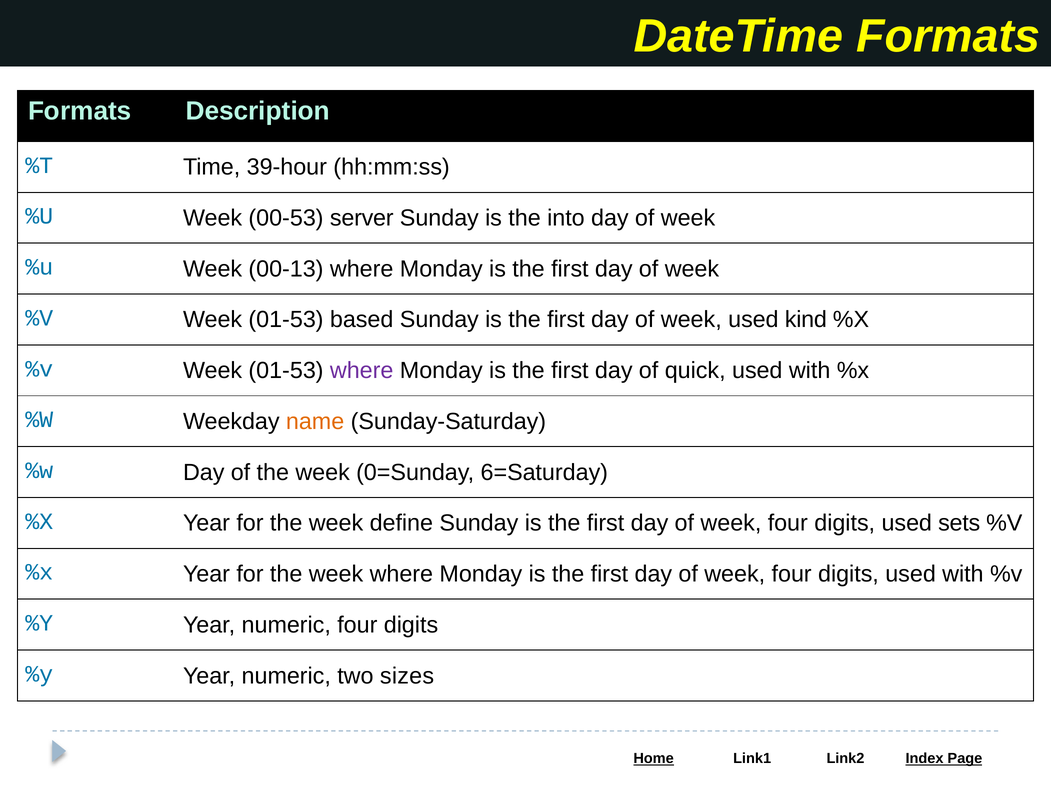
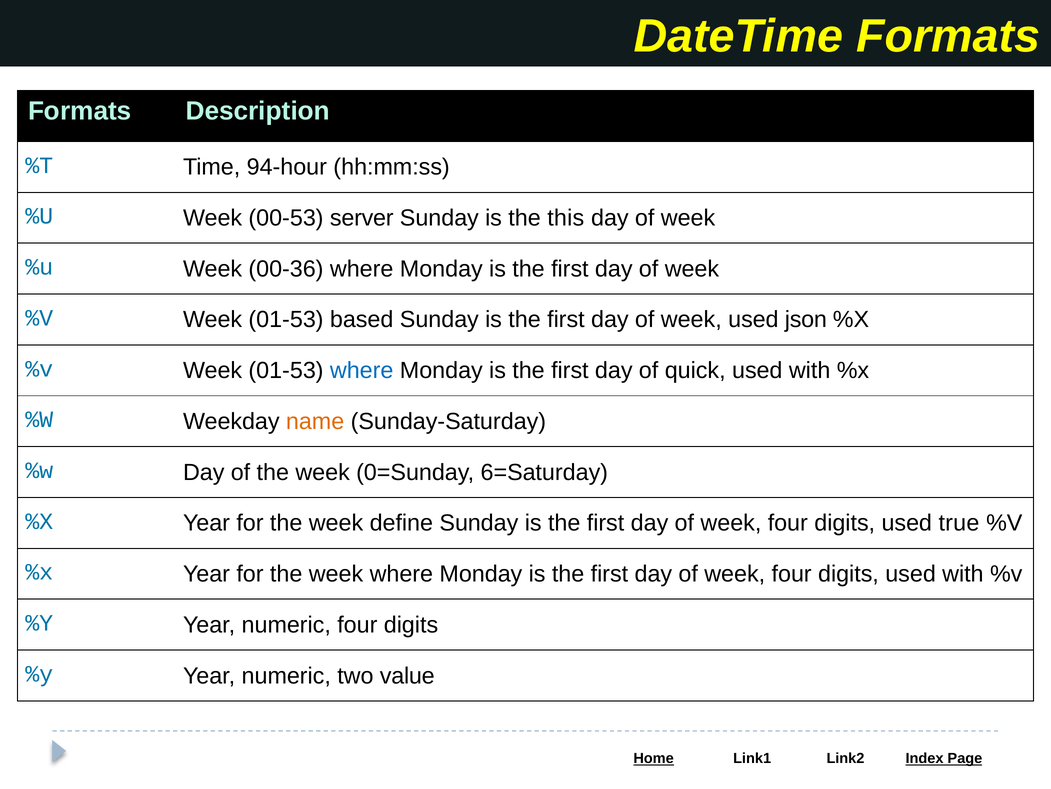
39-hour: 39-hour -> 94-hour (287, 167)
into: into -> this (566, 218)
00-13: 00-13 -> 00-36 (286, 269)
kind: kind -> json (806, 319)
where colour: purple -> blue (362, 370)
sets: sets -> true (959, 523)
sizes: sizes -> value (407, 675)
